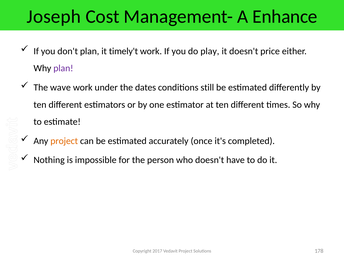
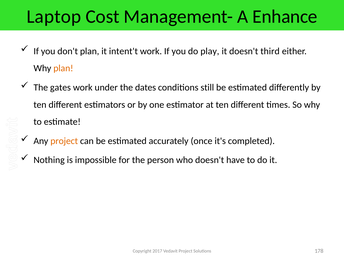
Joseph: Joseph -> Laptop (54, 17)
timely't: timely't -> intent't (123, 51)
price: price -> third (270, 51)
plan colour: purple -> orange (63, 68)
wave: wave -> gates (60, 87)
